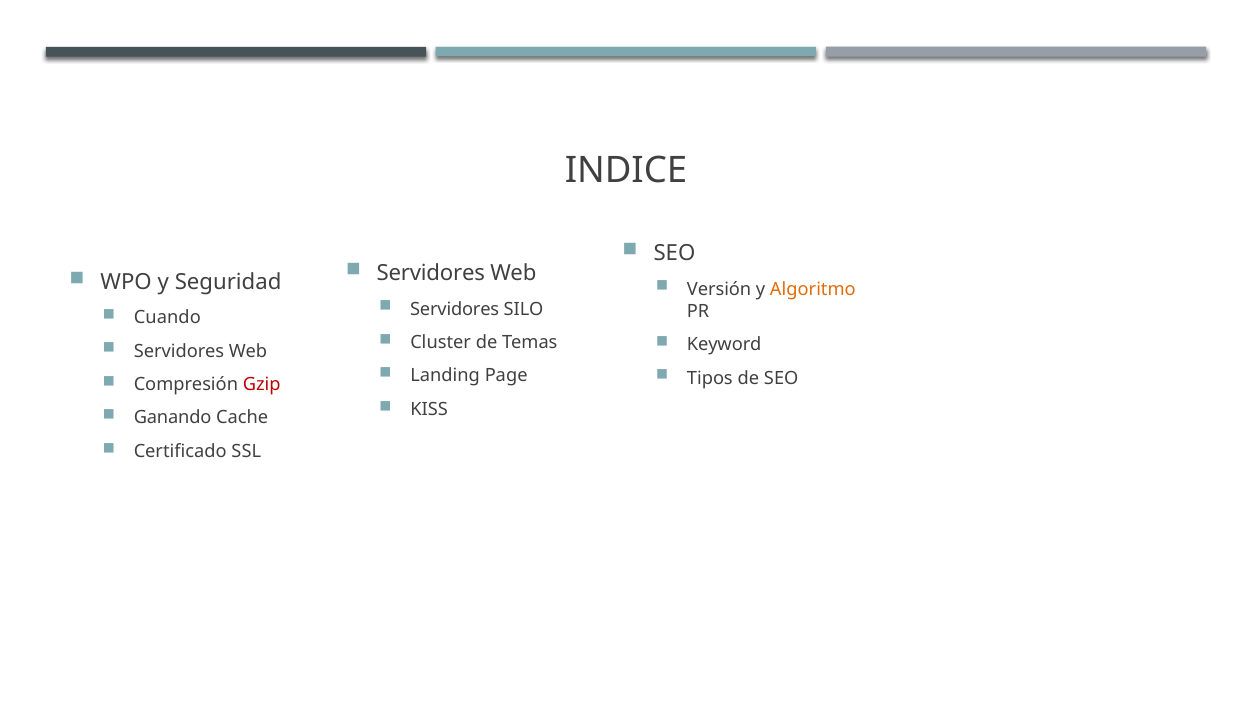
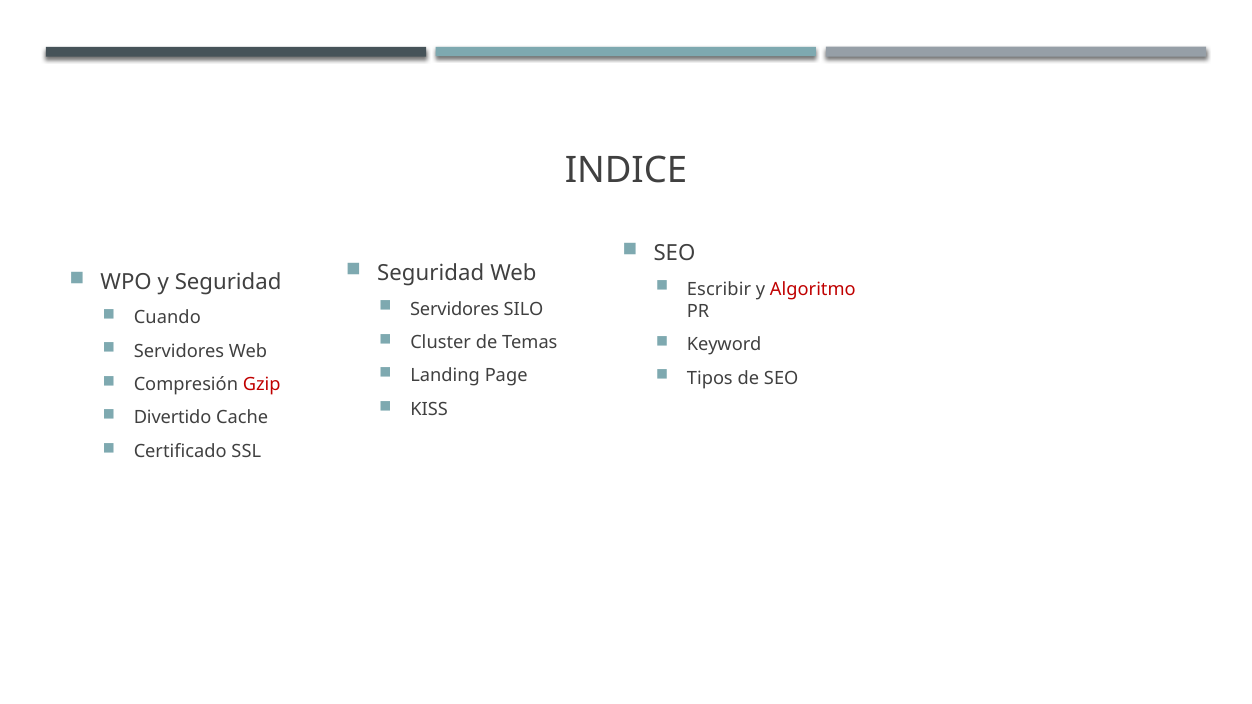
Servidores: Servidores -> Seguridad (431, 274)
Versión: Versión -> Escribir (719, 289)
Algoritmo colour: orange -> red (813, 289)
Ganando: Ganando -> Divertido (173, 418)
